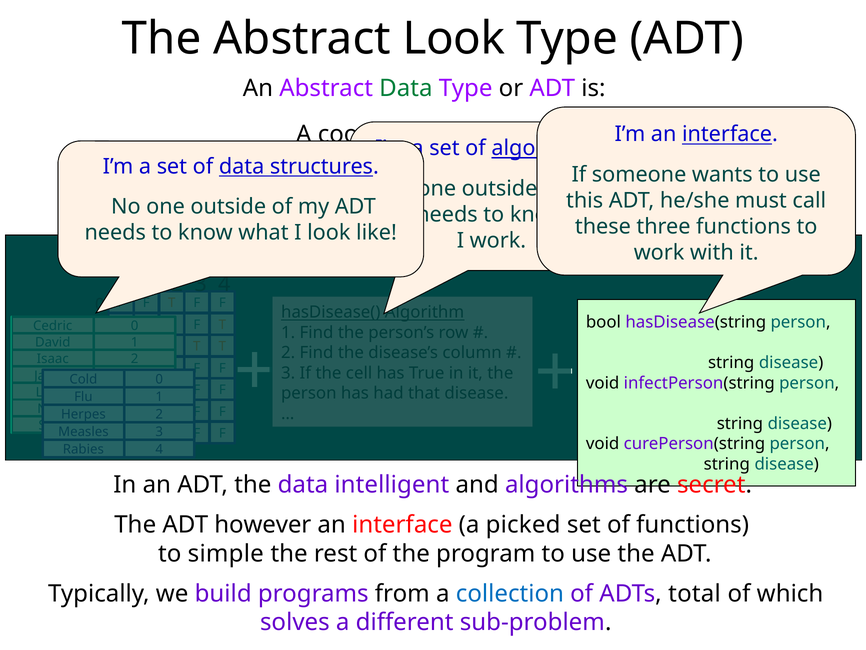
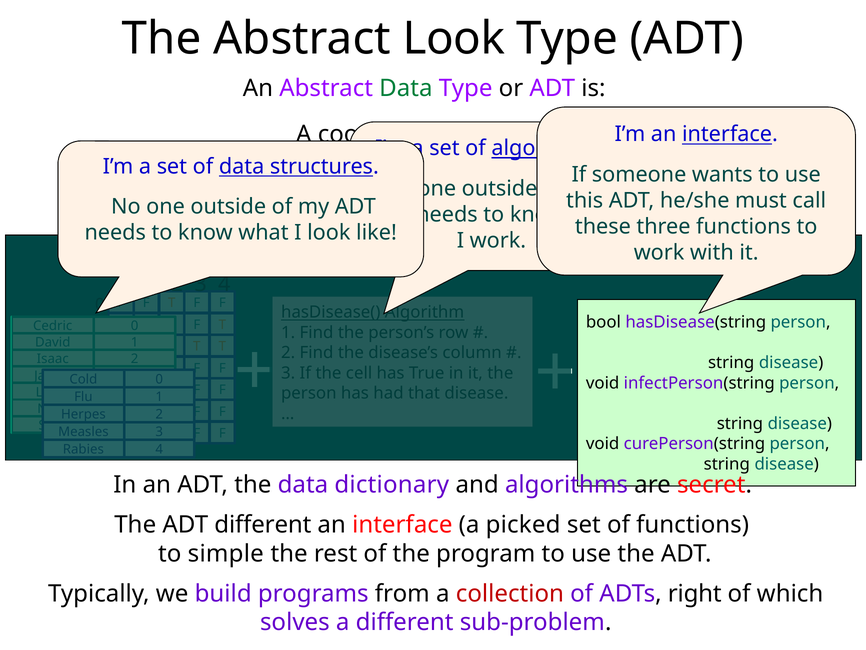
intelligent: intelligent -> dictionary (392, 484)
ADT however: however -> different (263, 524)
collection colour: blue -> red (510, 593)
total: total -> right (695, 593)
